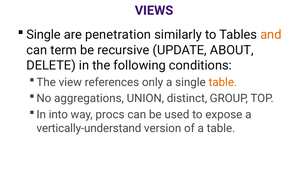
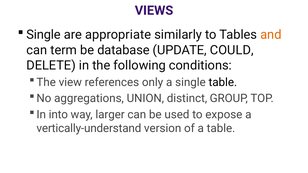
penetration: penetration -> appropriate (118, 35)
recursive: recursive -> database (123, 50)
ABOUT: ABOUT -> COULD (232, 50)
table colour: orange -> black (223, 82)
procs: procs -> larger (110, 115)
